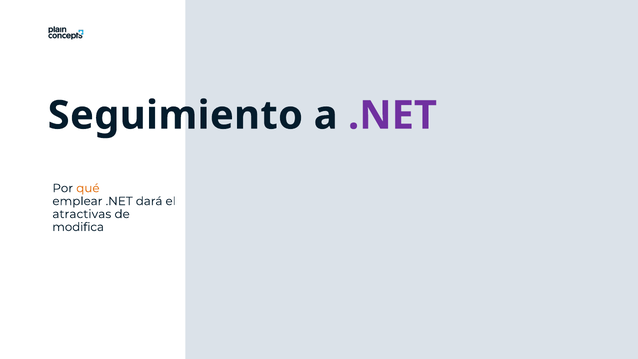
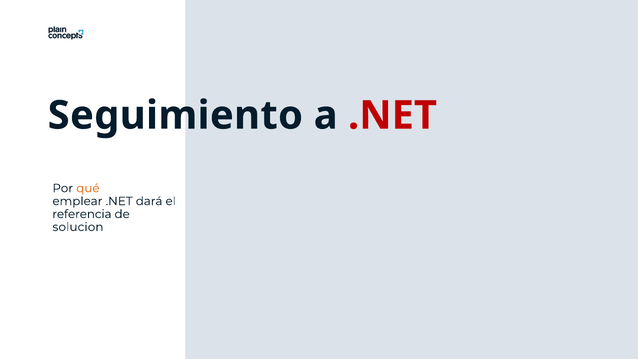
.NET colour: purple -> red (392, 115)
atractivas: atractivas -> referencia (82, 214)
modifica: modifica -> solucion (78, 227)
